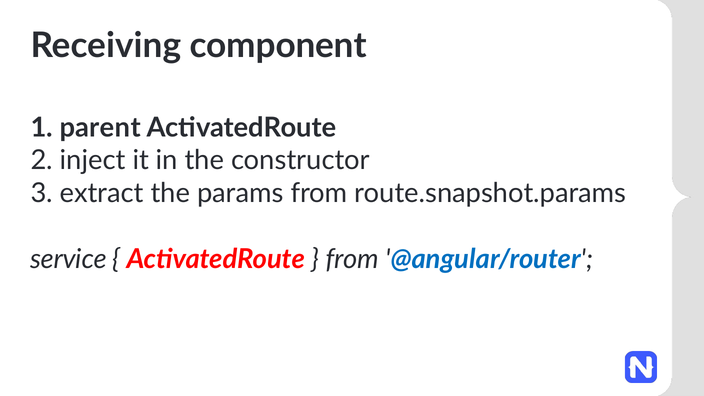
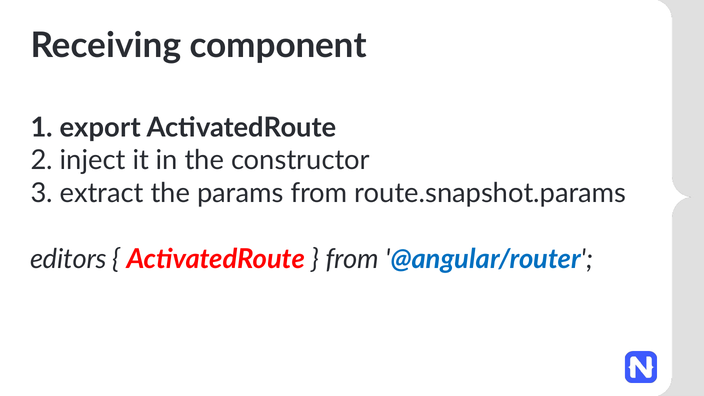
parent: parent -> export (100, 128)
service: service -> editors (68, 259)
